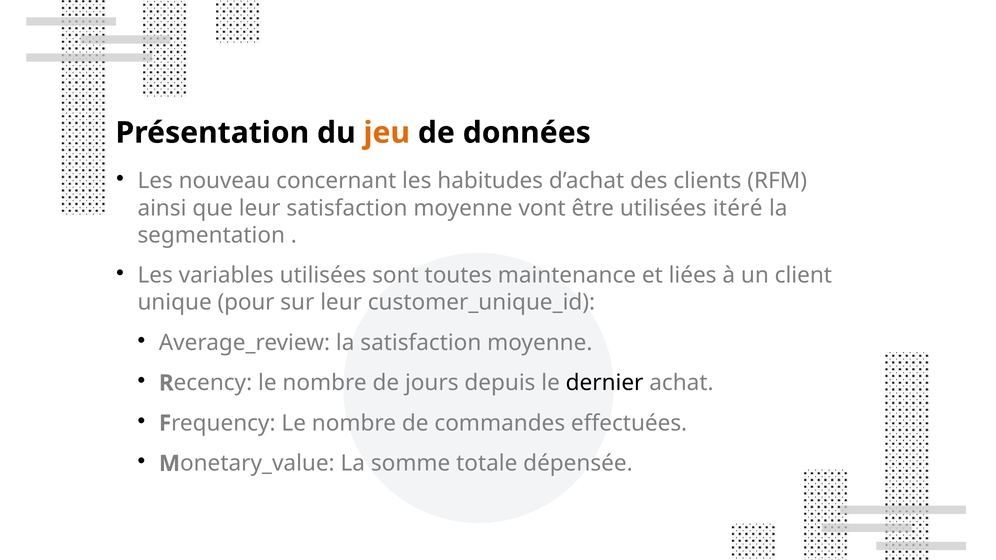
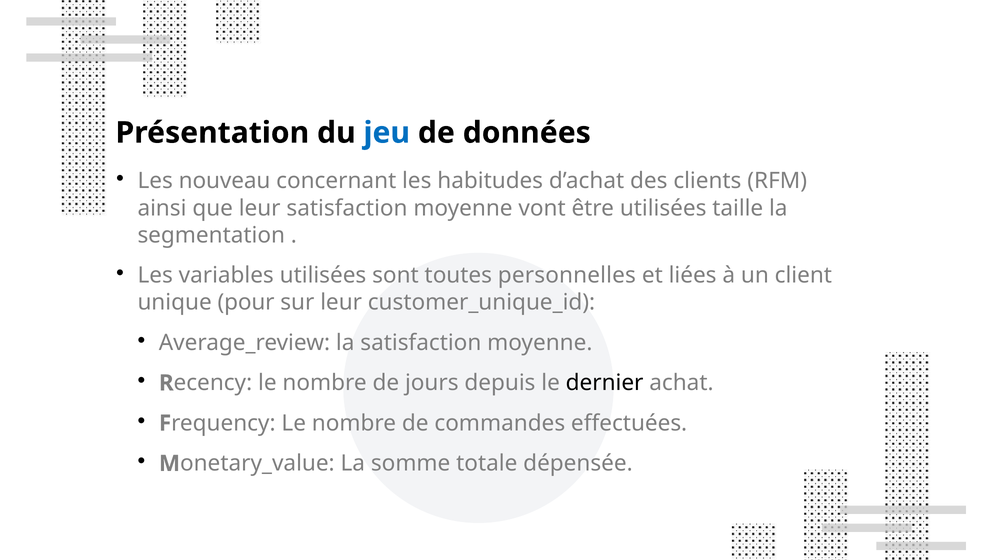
jeu colour: orange -> blue (387, 133)
itéré: itéré -> taille (738, 208)
maintenance: maintenance -> personnelles (567, 276)
